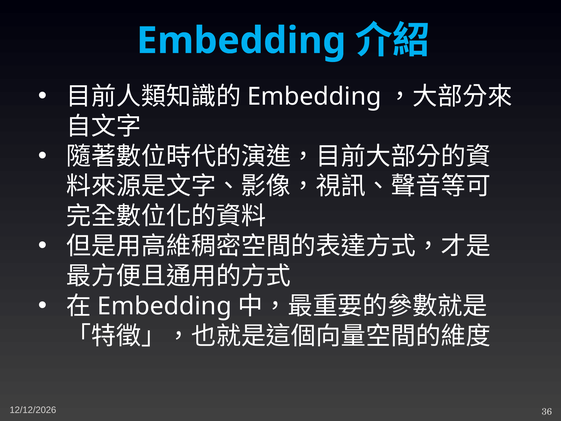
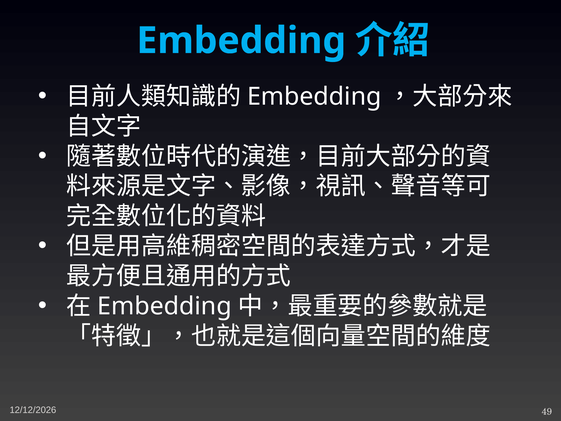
36: 36 -> 49 (547, 411)
